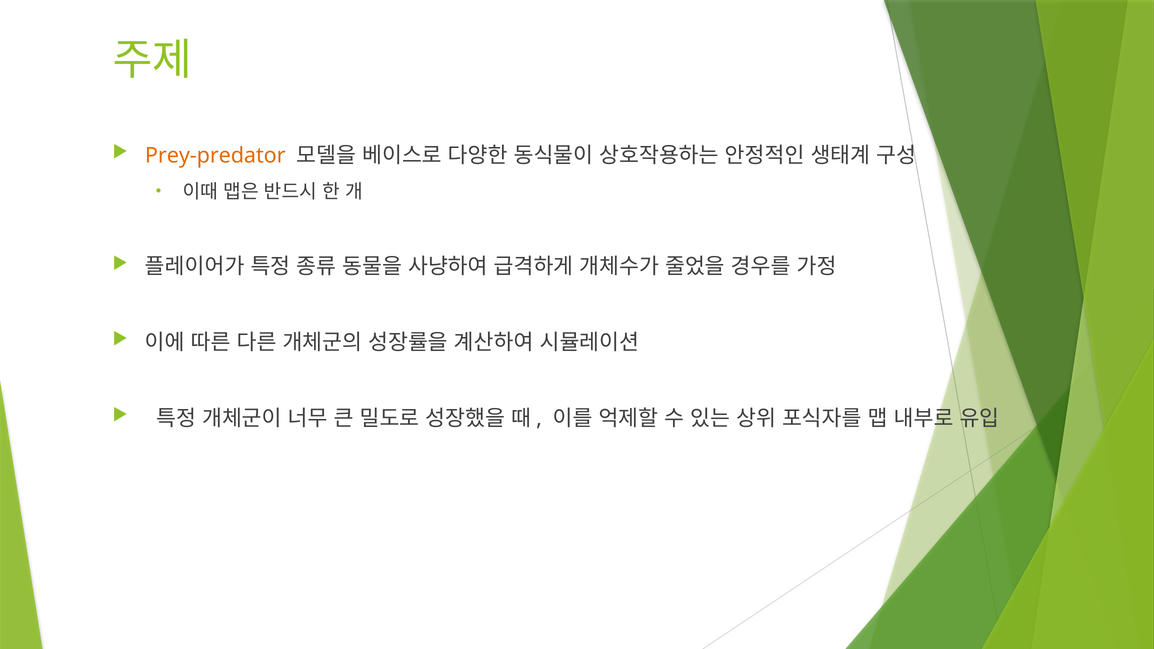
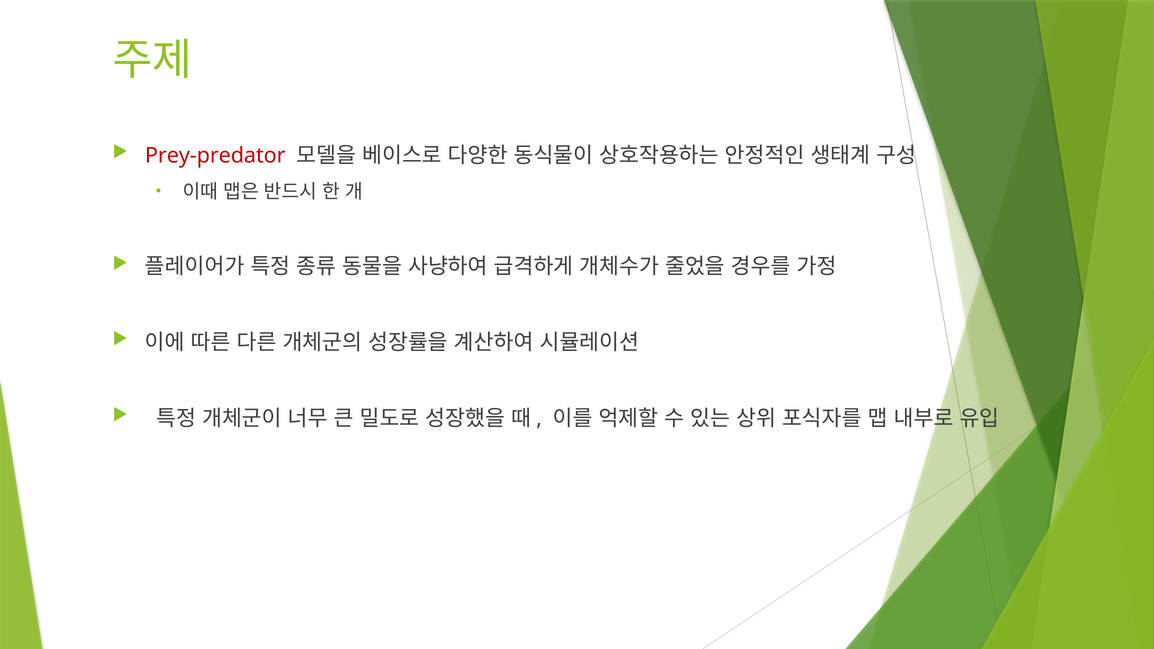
Prey-predator colour: orange -> red (215, 155)
